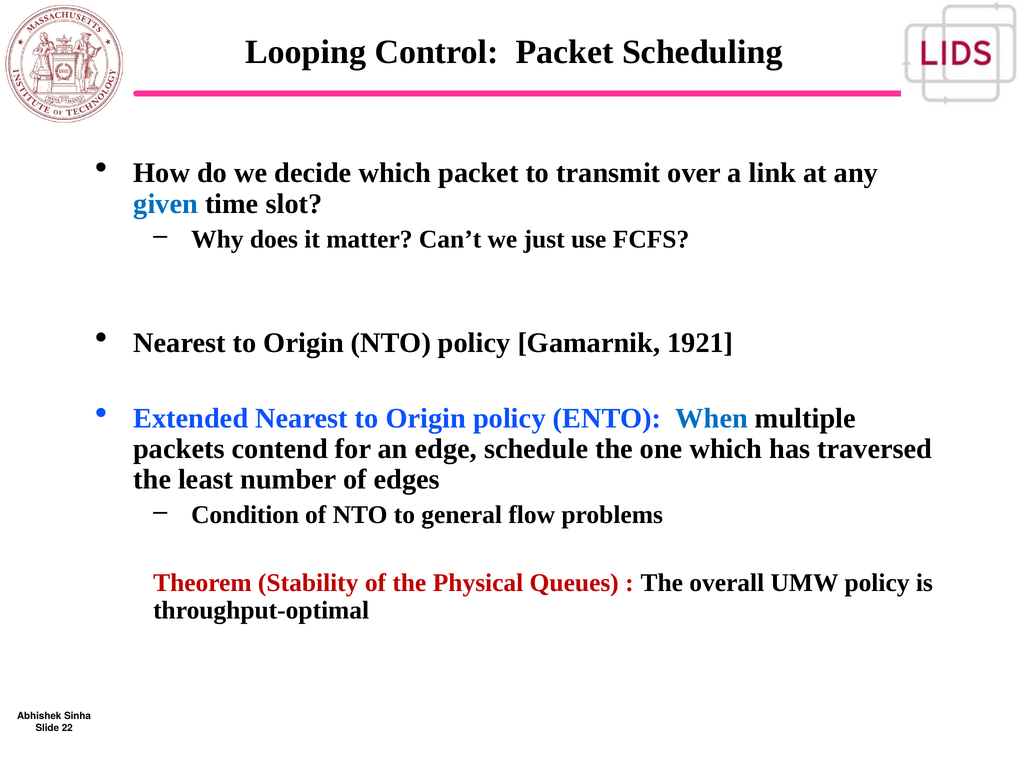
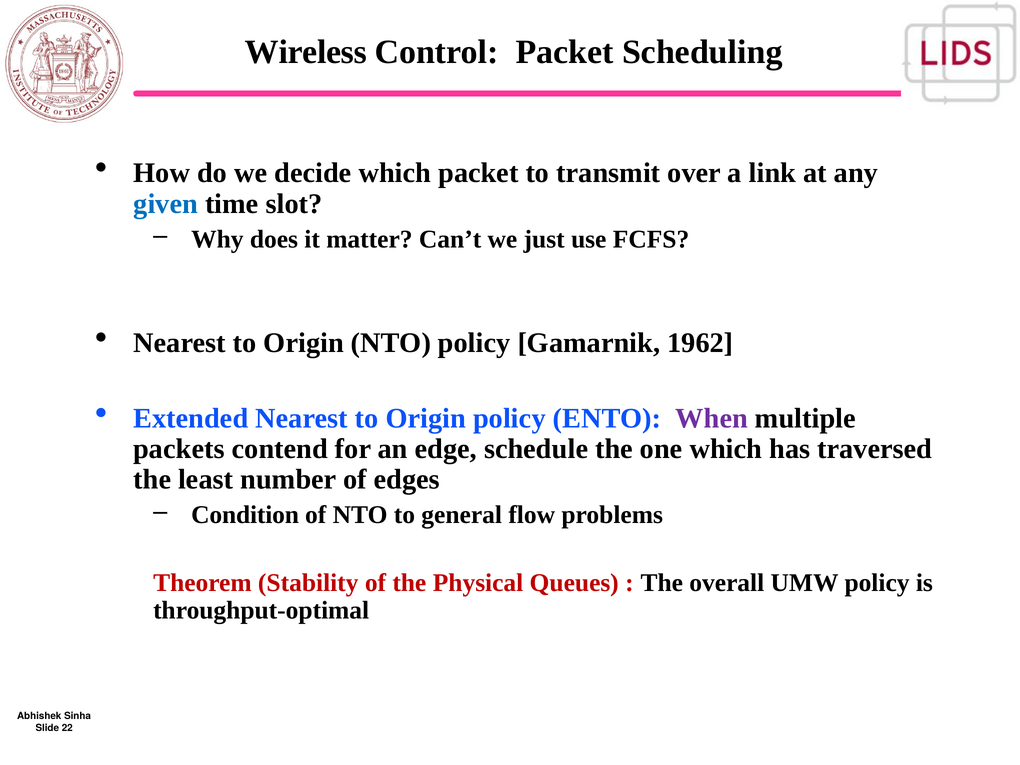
Looping: Looping -> Wireless (306, 52)
1921: 1921 -> 1962 (700, 343)
When colour: blue -> purple (712, 418)
